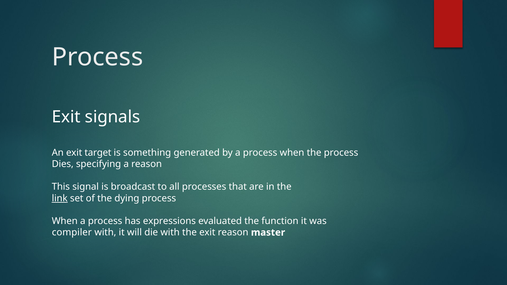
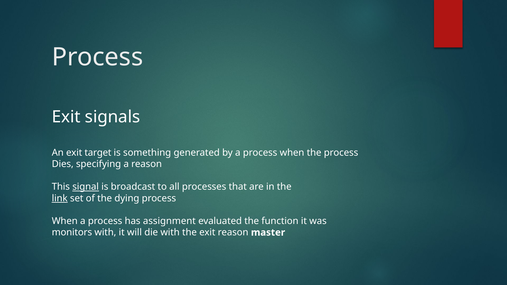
signal underline: none -> present (86, 187)
expressions: expressions -> assignment (169, 221)
compiler: compiler -> monitors (72, 233)
